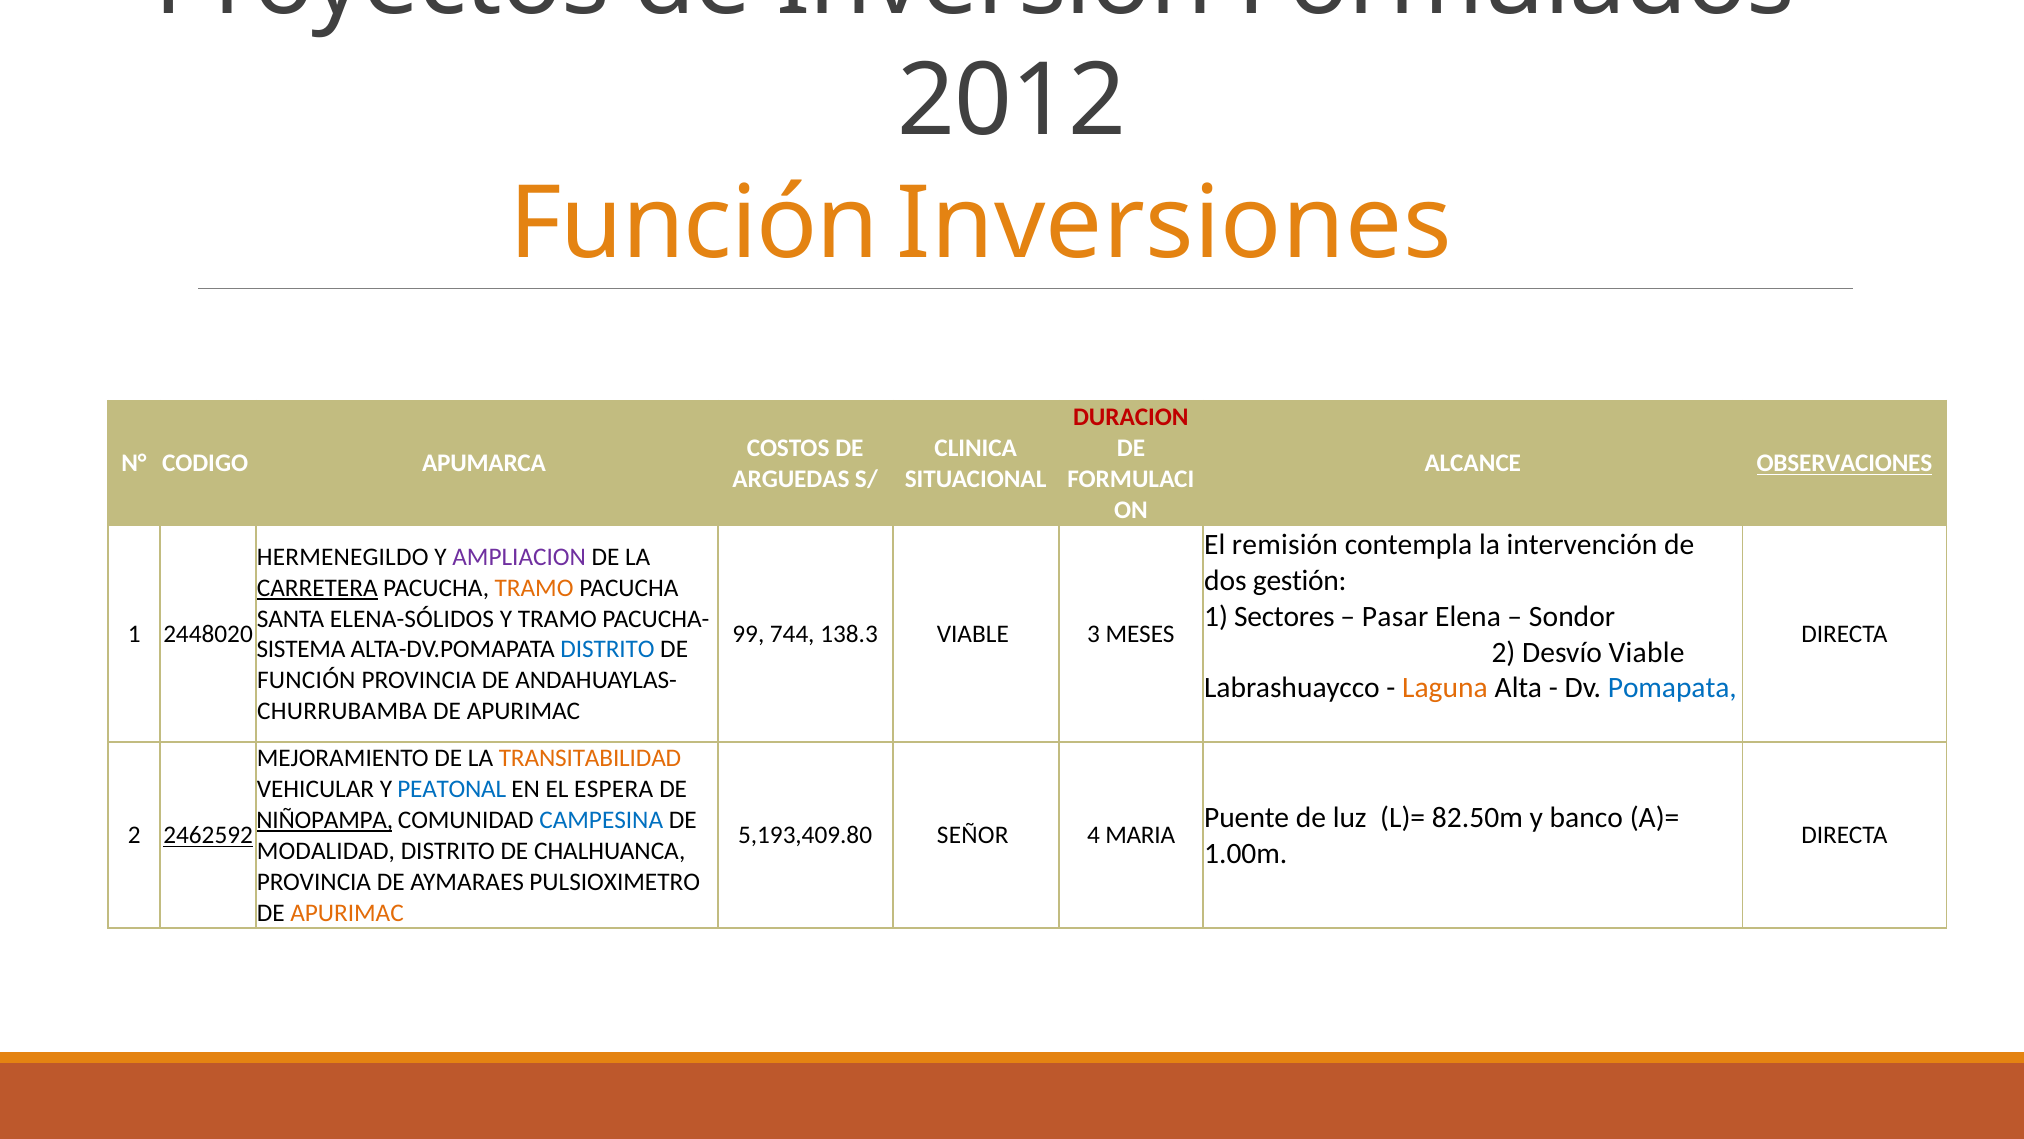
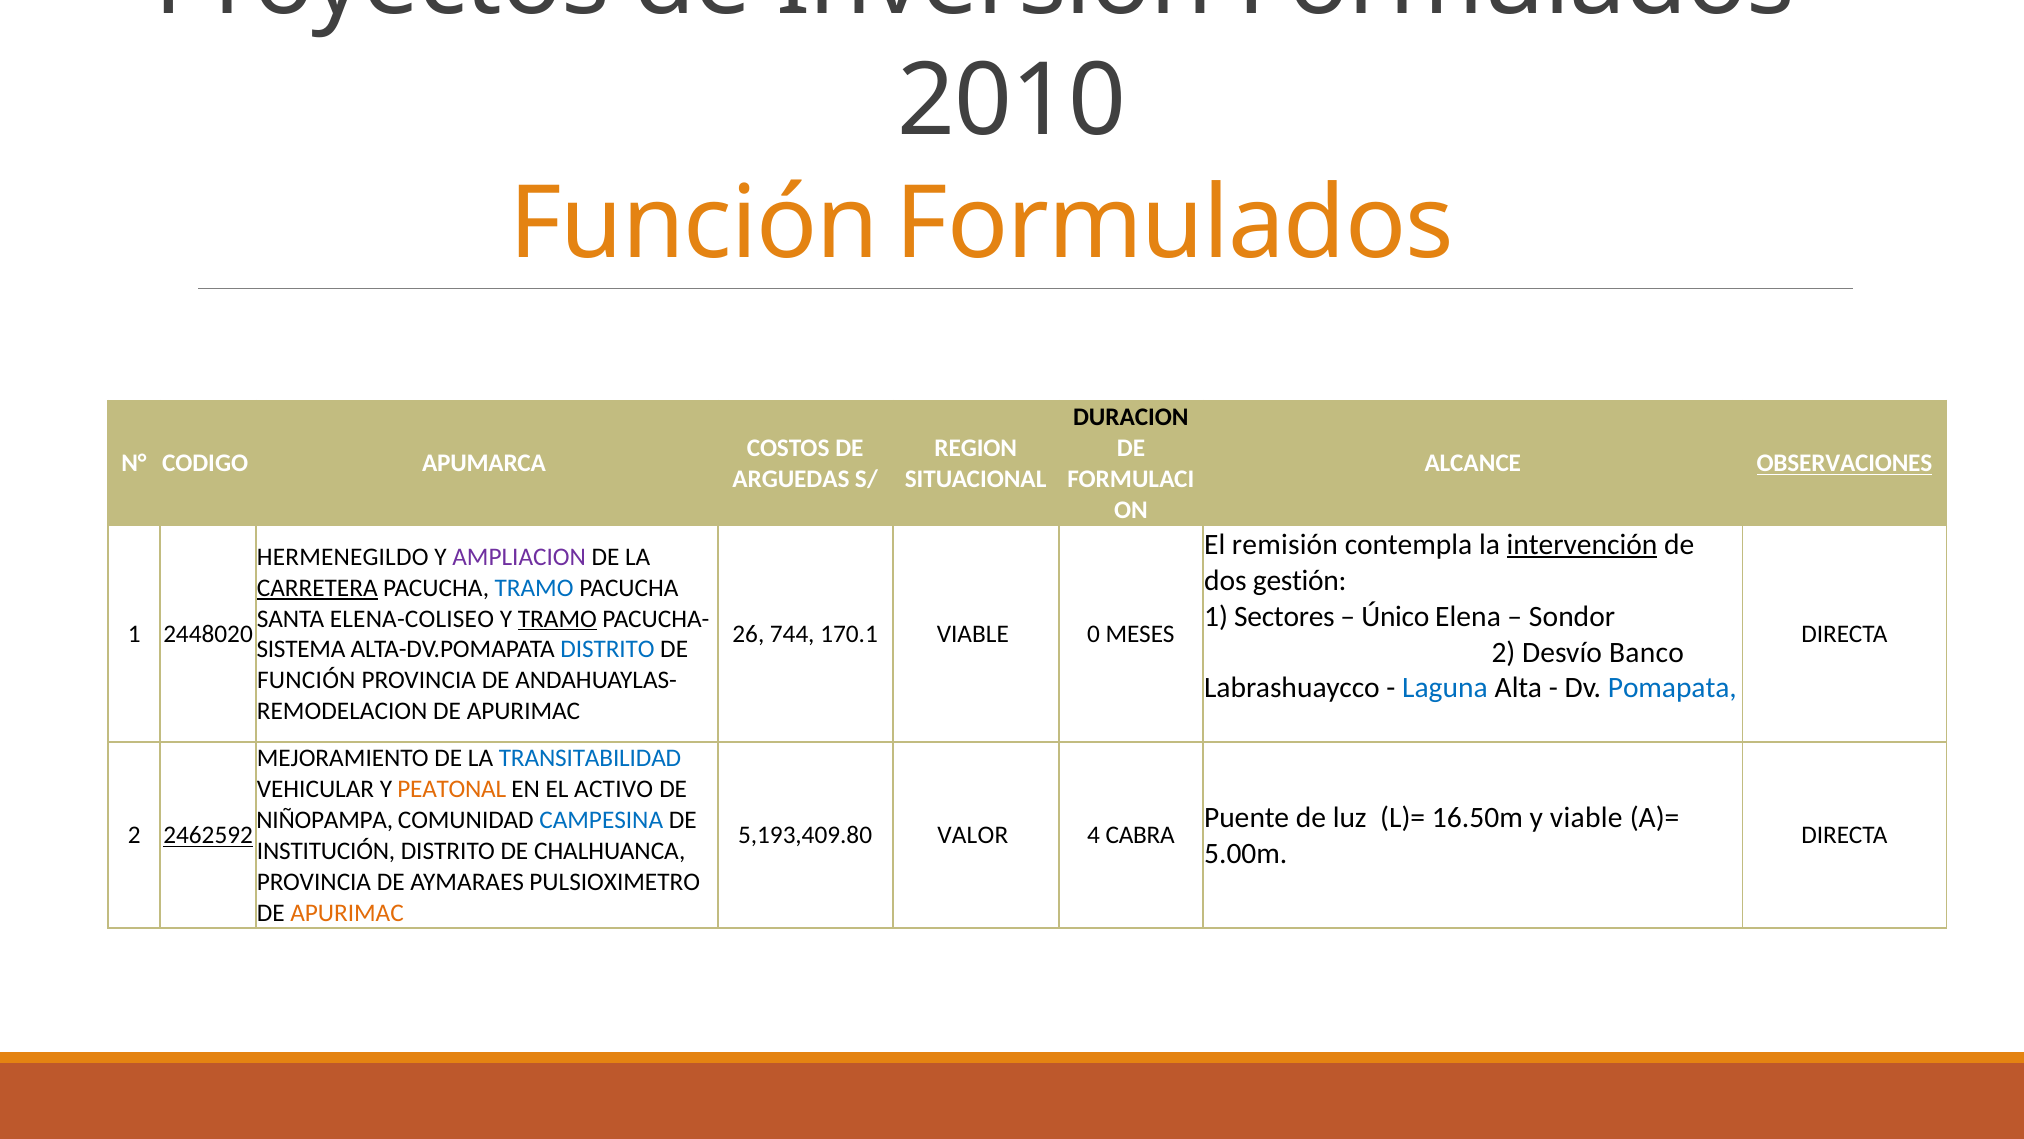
2012: 2012 -> 2010 (1012, 101)
Función Inversiones: Inversiones -> Formulados (1175, 224)
DURACION colour: red -> black (1131, 417)
CLINICA: CLINICA -> REGION (976, 448)
intervención underline: none -> present (1582, 544)
TRAMO colour: orange -> blue (534, 588)
Pasar: Pasar -> Único (1395, 616)
ELENA-SÓLIDOS: ELENA-SÓLIDOS -> ELENA-COLISEO (412, 619)
TRAMO underline: none -> present (557, 619)
99: 99 -> 26 (748, 634)
138.3: 138.3 -> 170.1 (849, 634)
3: 3 -> 0 (1094, 634)
Desvío Viable: Viable -> Banco (1647, 652)
Laguna colour: orange -> blue (1445, 688)
CHURRUBAMBA: CHURRUBAMBA -> REMODELACION (342, 711)
TRANSITABILIDAD colour: orange -> blue (590, 758)
PEATONAL colour: blue -> orange (452, 789)
ESPERA: ESPERA -> ACTIVO (614, 789)
82.50m: 82.50m -> 16.50m (1477, 817)
y banco: banco -> viable (1586, 817)
NIÑOPAMPA underline: present -> none (325, 820)
SEÑOR: SEÑOR -> VALOR (973, 835)
MARIA: MARIA -> CABRA (1140, 835)
MODALIDAD: MODALIDAD -> INSTITUCIÓN (326, 851)
1.00m: 1.00m -> 5.00m (1246, 853)
